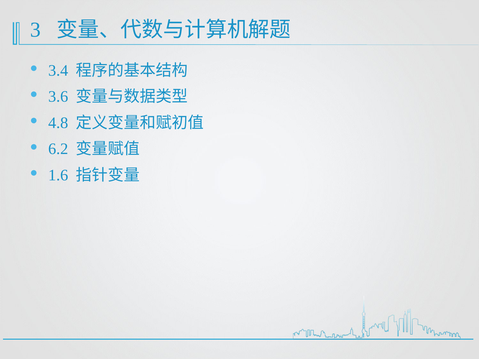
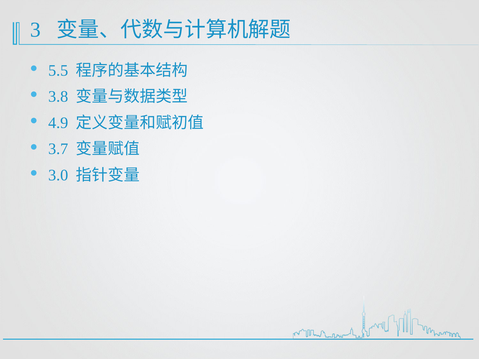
3.4: 3.4 -> 5.5 (58, 70)
3.6: 3.6 -> 3.8 (58, 97)
4.8: 4.8 -> 4.9 (58, 123)
6.2: 6.2 -> 3.7 (58, 149)
1.6: 1.6 -> 3.0 (58, 175)
